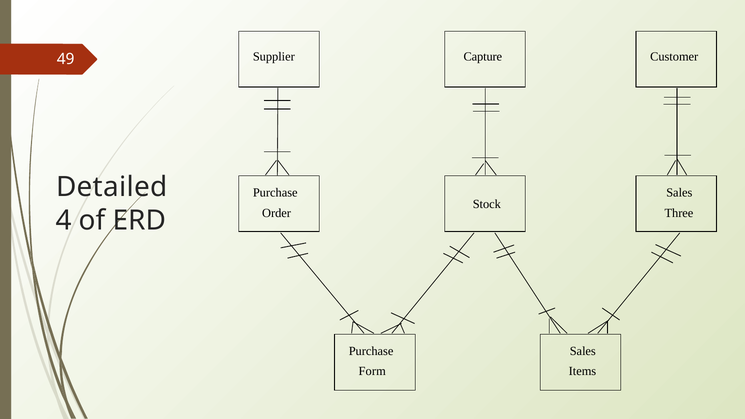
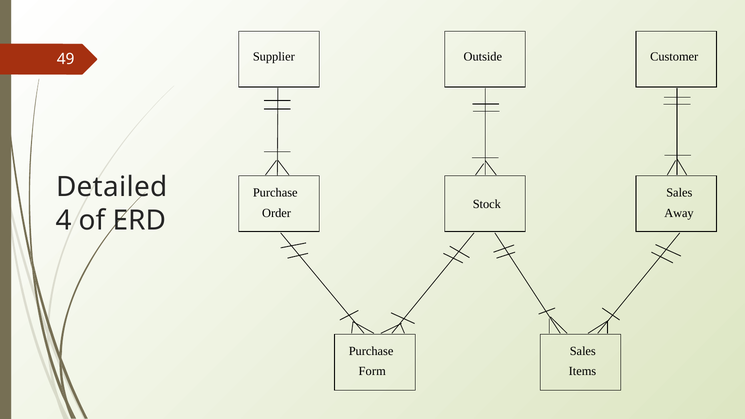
Capture: Capture -> Outside (483, 57)
Three: Three -> Away (679, 213)
